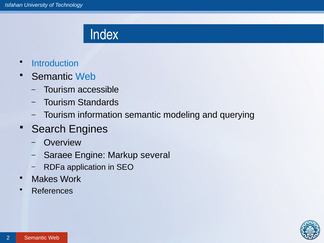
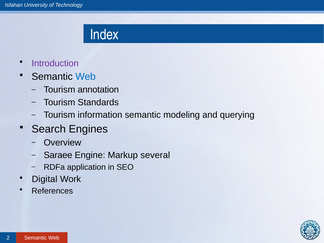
Introduction colour: blue -> purple (55, 63)
accessible: accessible -> annotation (98, 90)
Makes: Makes -> Digital (45, 179)
